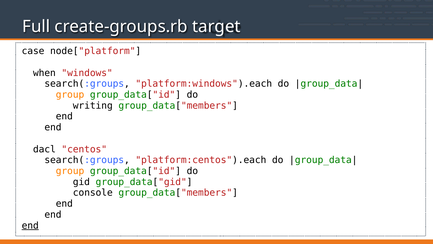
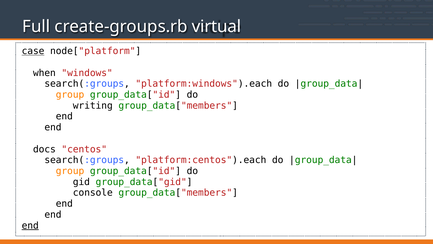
target: target -> virtual (216, 27)
case underline: none -> present (33, 51)
dacl: dacl -> docs (44, 149)
